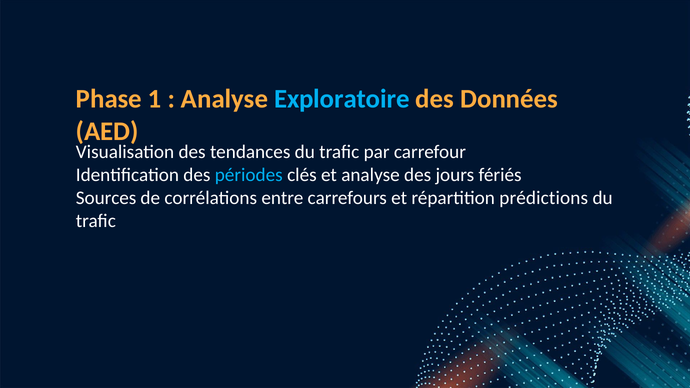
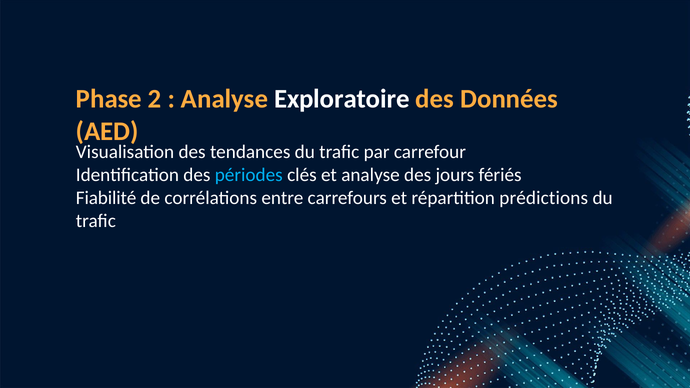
1: 1 -> 2 (155, 99)
Exploratoire colour: light blue -> white (342, 99)
Sources: Sources -> Fiabilité (106, 198)
